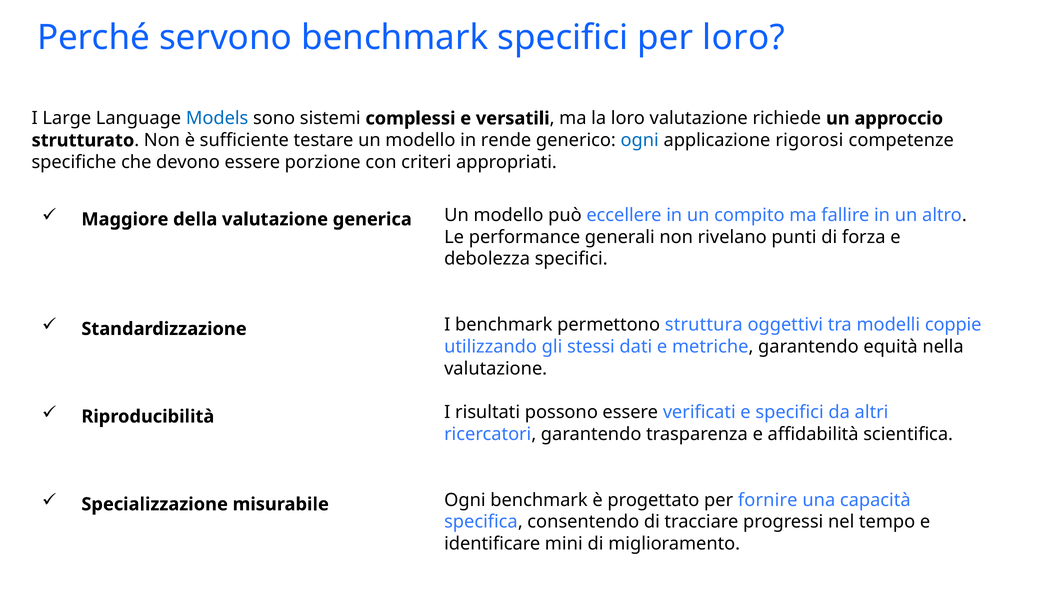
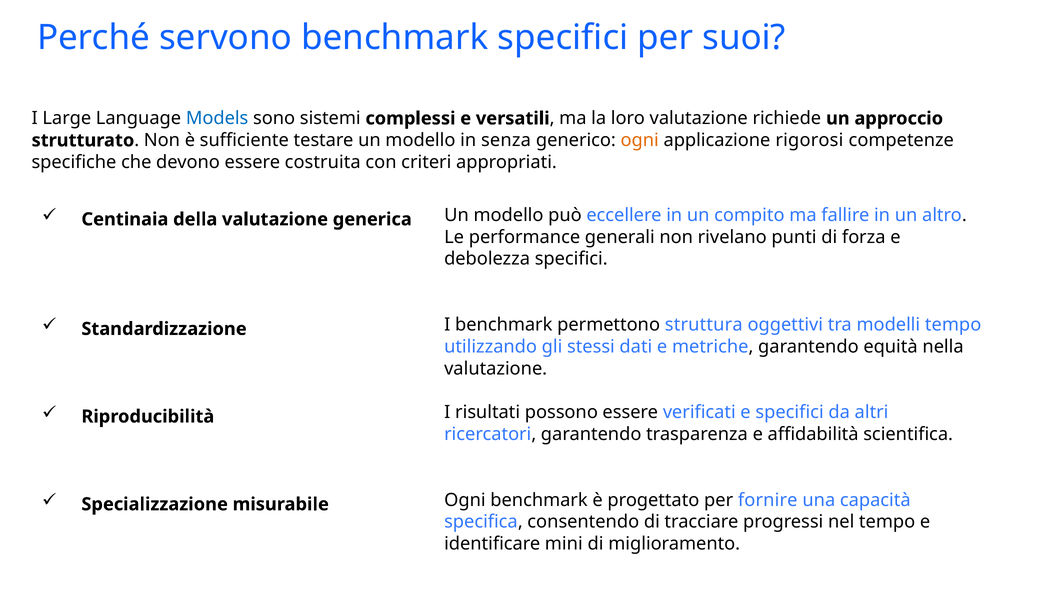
per loro: loro -> suoi (744, 38)
rende: rende -> senza (506, 140)
ogni colour: blue -> orange (640, 140)
porzione: porzione -> costruita (323, 162)
Maggiore: Maggiore -> Centinaia (125, 219)
modelli coppie: coppie -> tempo (953, 325)
